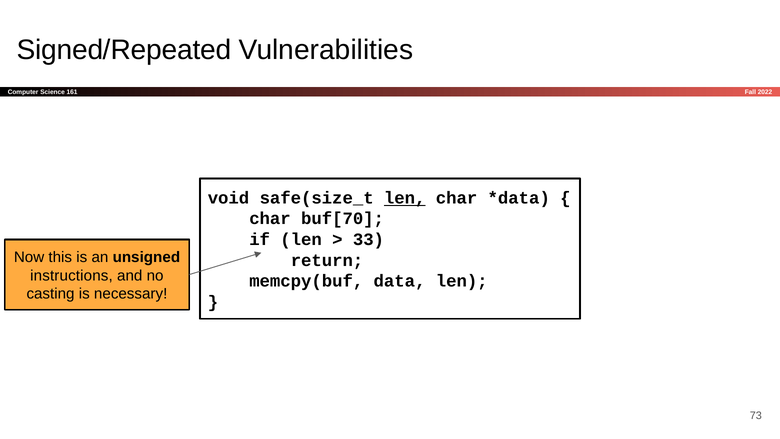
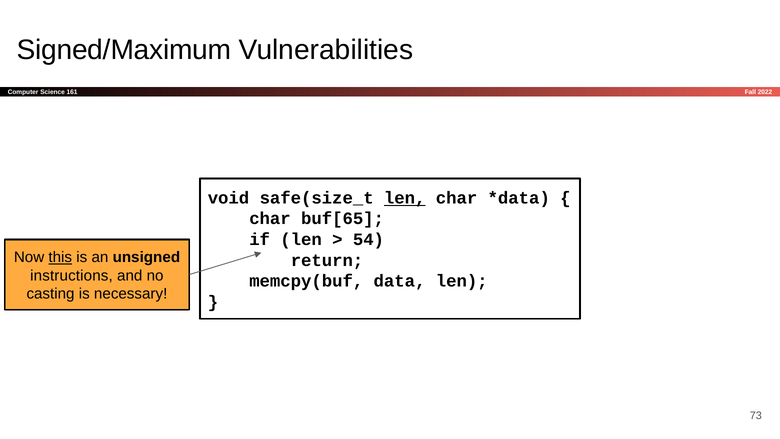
Signed/Repeated: Signed/Repeated -> Signed/Maximum (124, 50)
buf[70: buf[70 -> buf[65 (343, 219)
33: 33 -> 54 (368, 239)
this underline: none -> present (60, 257)
